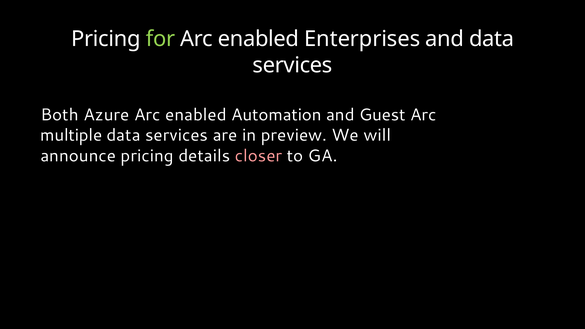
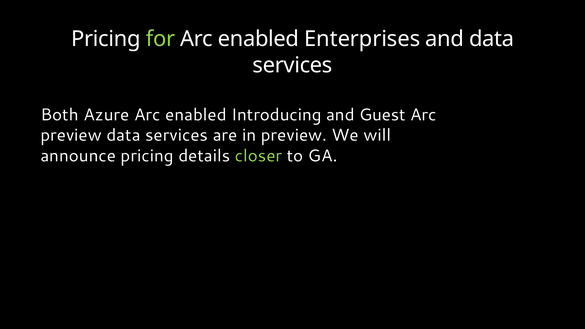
Automation: Automation -> Introducing (276, 115)
multiple: multiple -> preview (71, 135)
closer colour: pink -> light green (259, 156)
